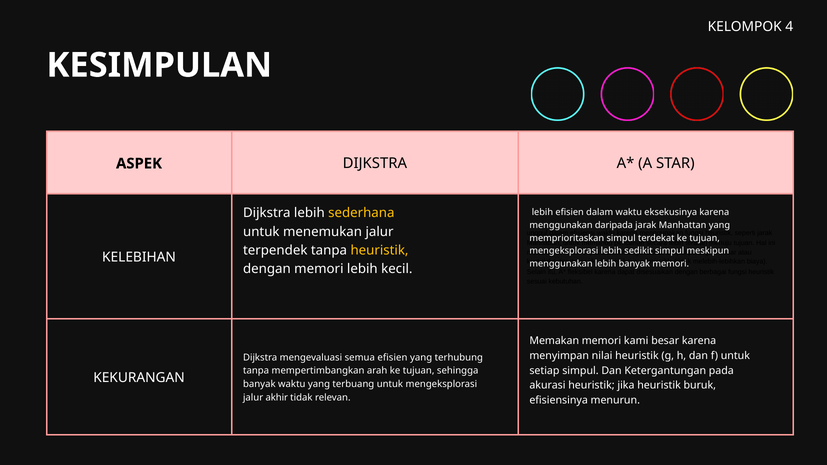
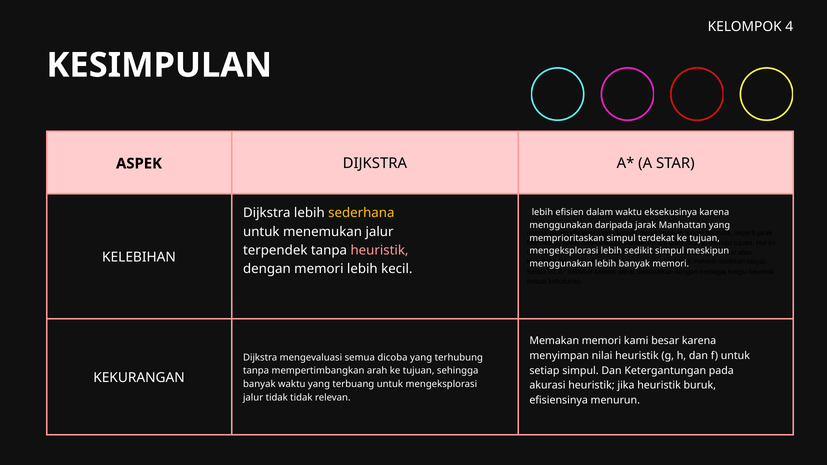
heuristik colour: yellow -> pink (380, 250)
semua efisien: efisien -> dicoba (392, 358)
jalur akhir: akhir -> tidak (277, 398)
